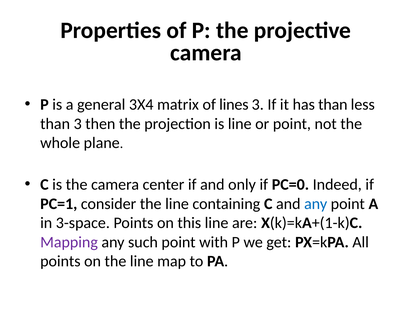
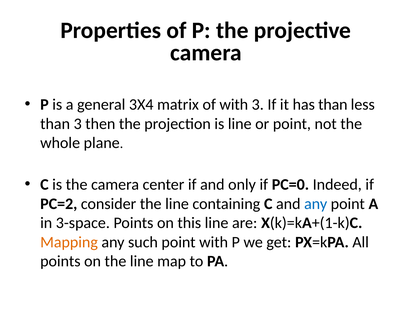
of lines: lines -> with (234, 105)
PC=1: PC=1 -> PC=2 (59, 204)
Mapping colour: purple -> orange (69, 242)
